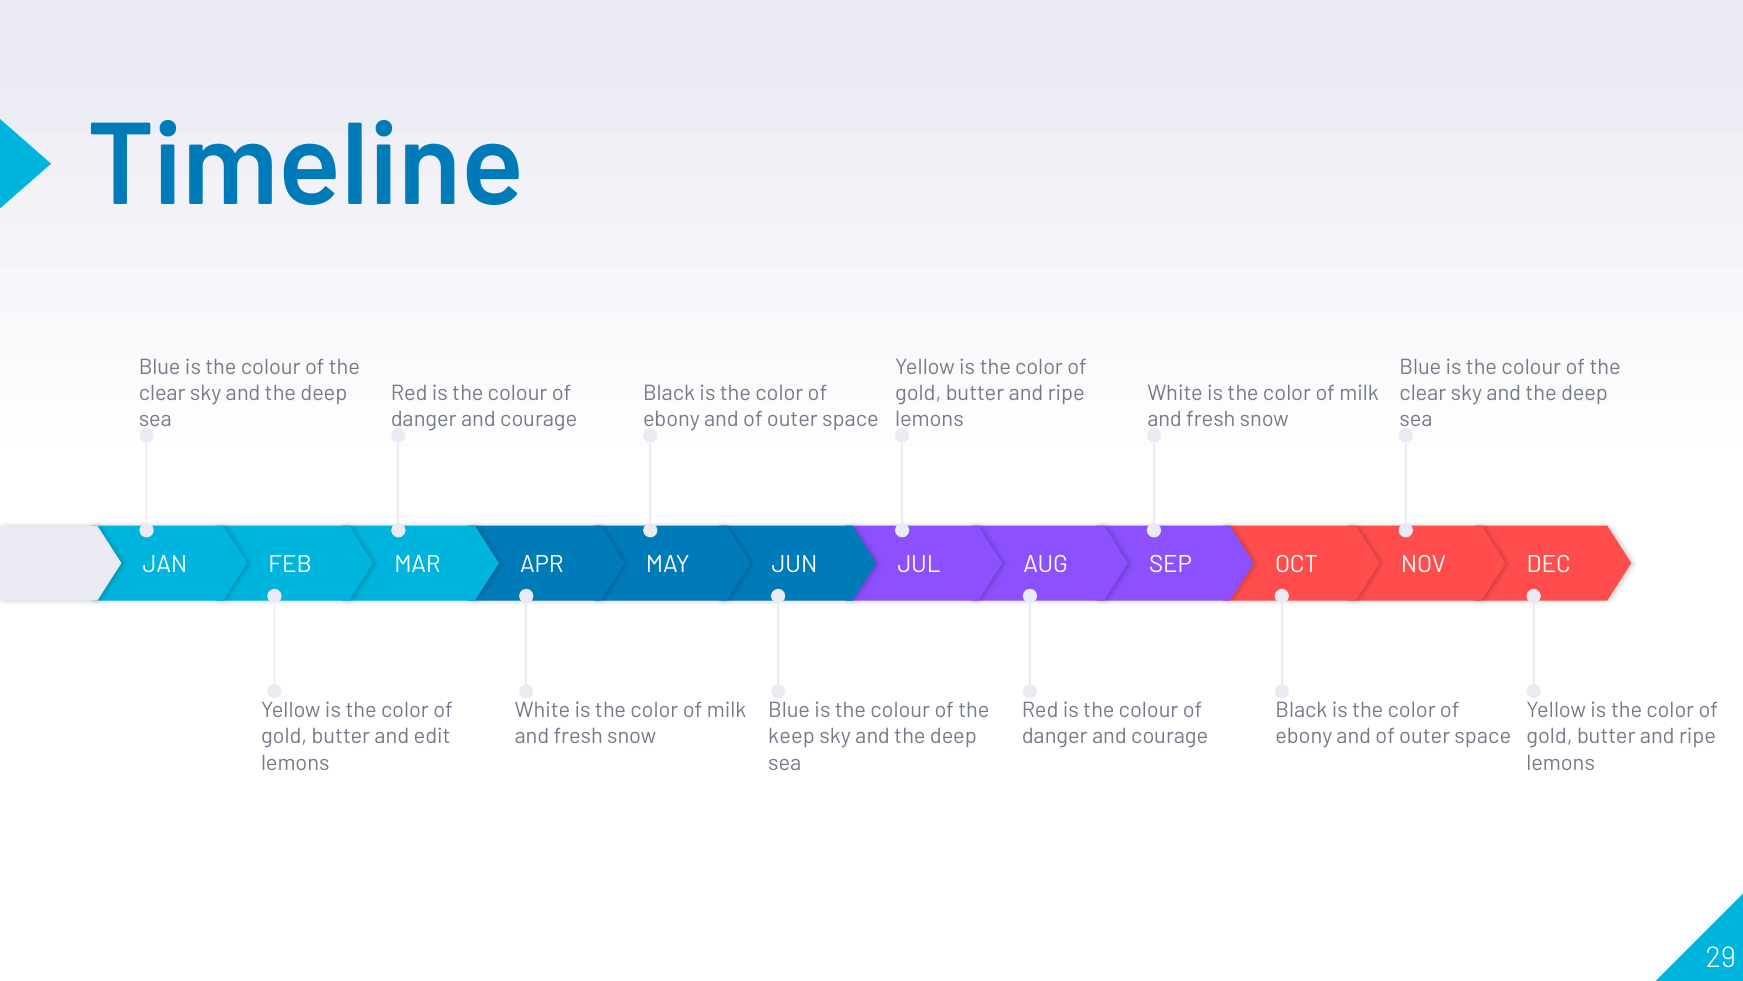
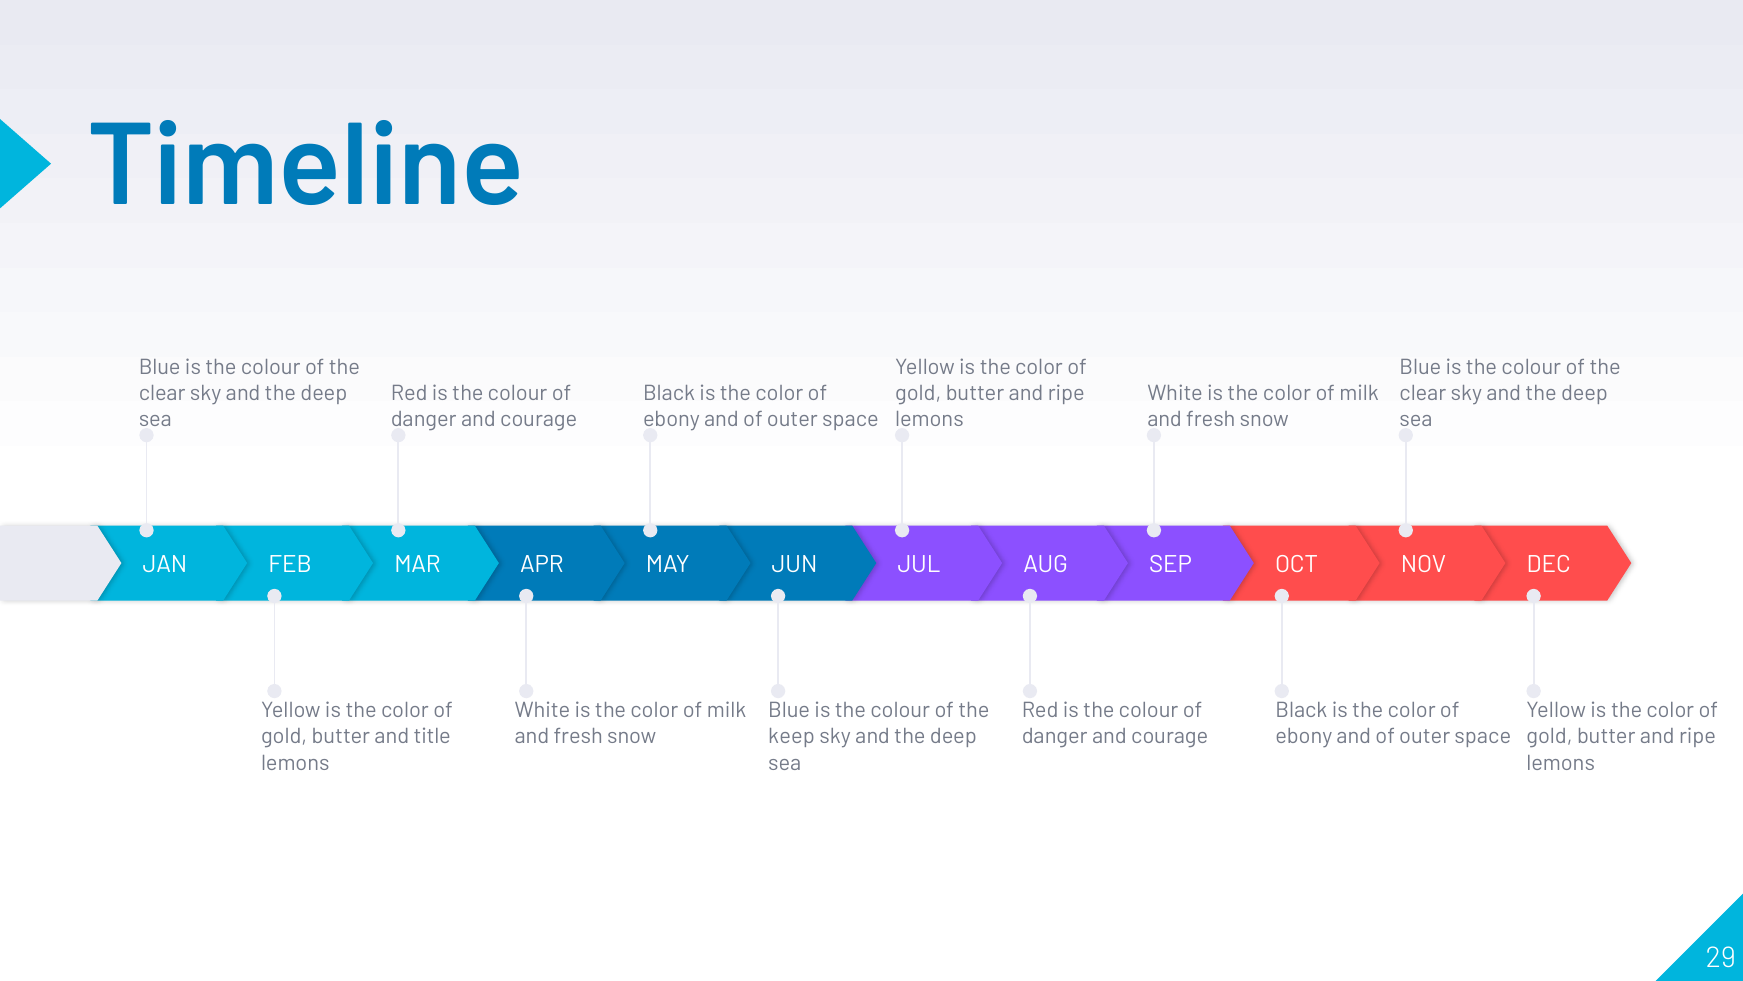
edit: edit -> title (432, 736)
